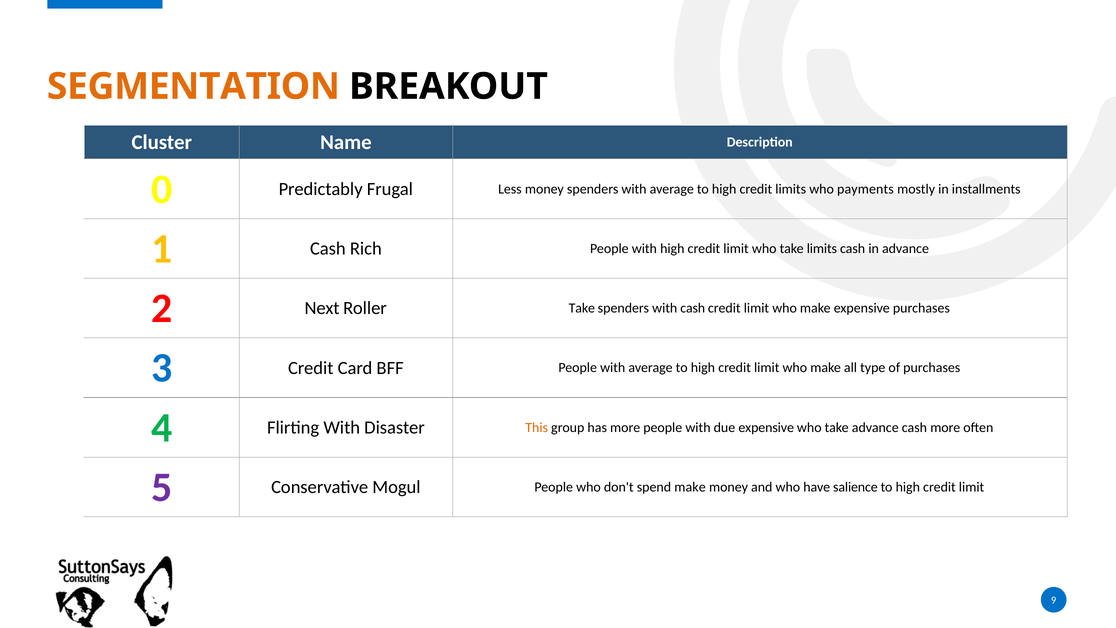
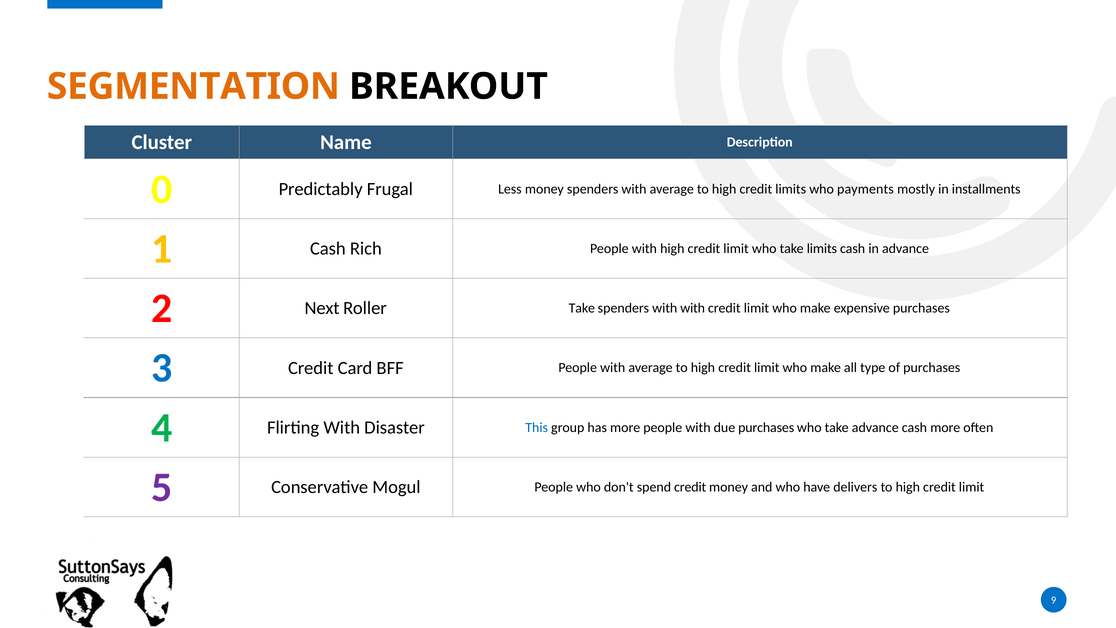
with cash: cash -> with (693, 308)
This colour: orange -> blue (537, 427)
due expensive: expensive -> purchases (766, 427)
spend make: make -> credit (690, 487)
salience: salience -> delivers (855, 487)
